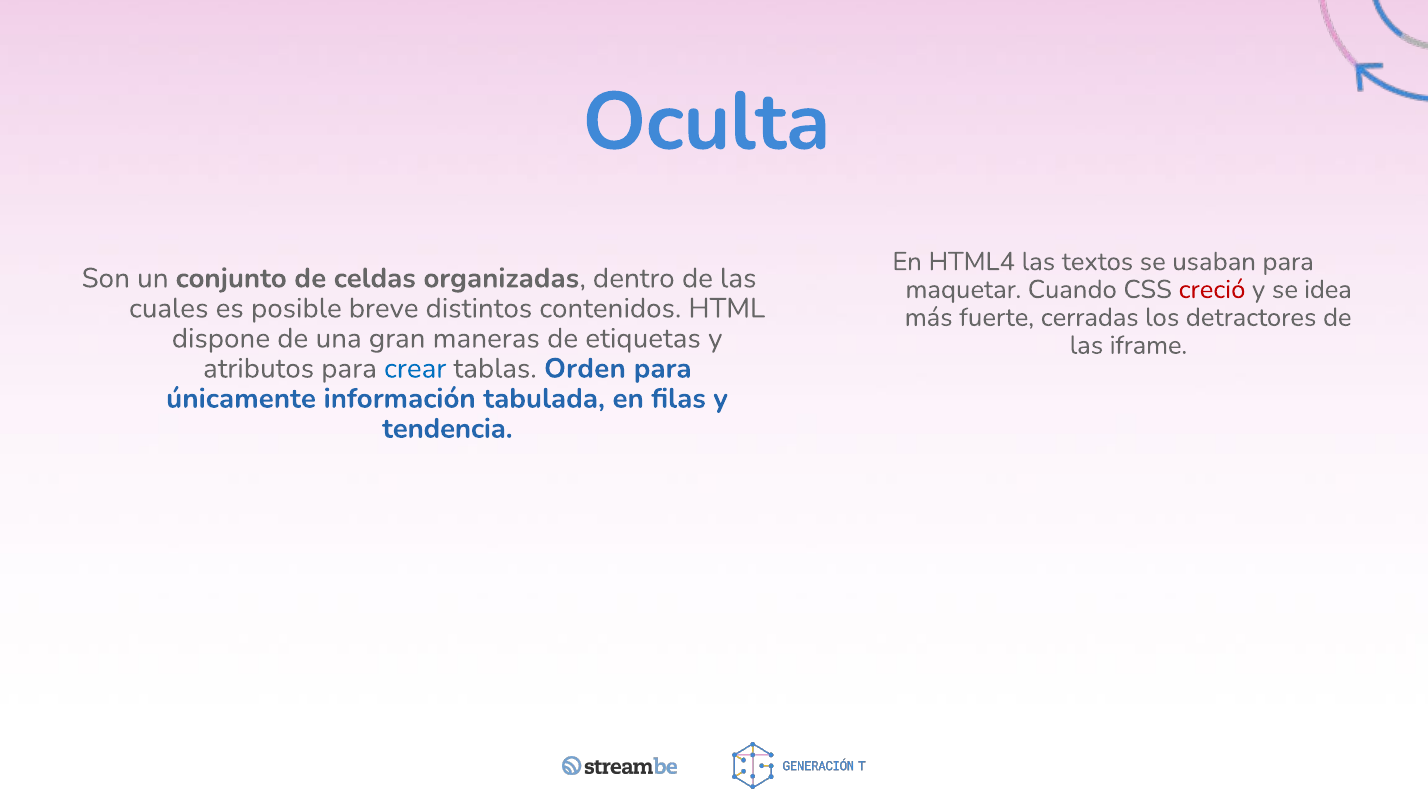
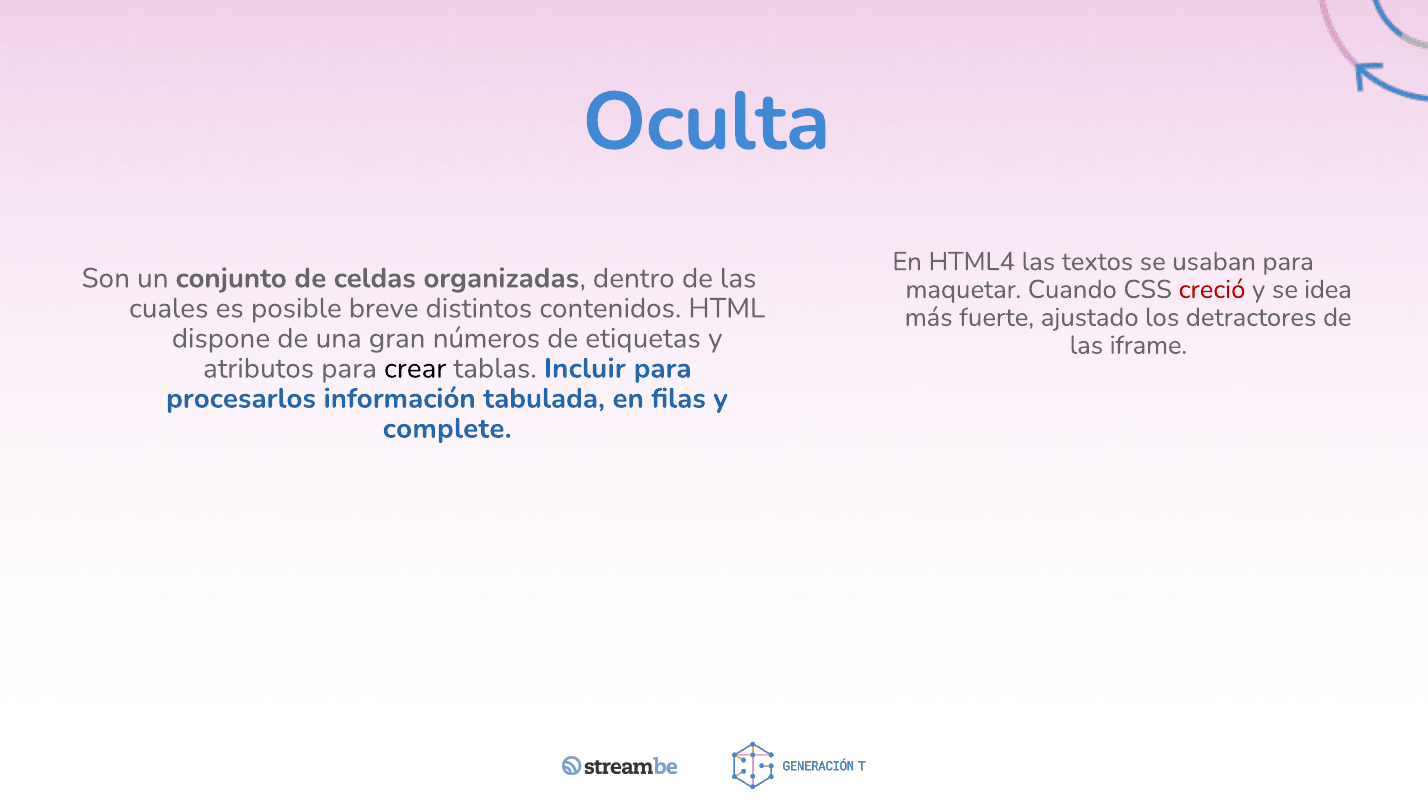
cerradas: cerradas -> ajustado (1090, 317)
maneras: maneras -> números (486, 338)
crear colour: blue -> black (415, 369)
Orden: Orden -> Incluir (585, 369)
únicamente: únicamente -> procesarlos (241, 399)
tendencia: tendencia -> complete (447, 429)
